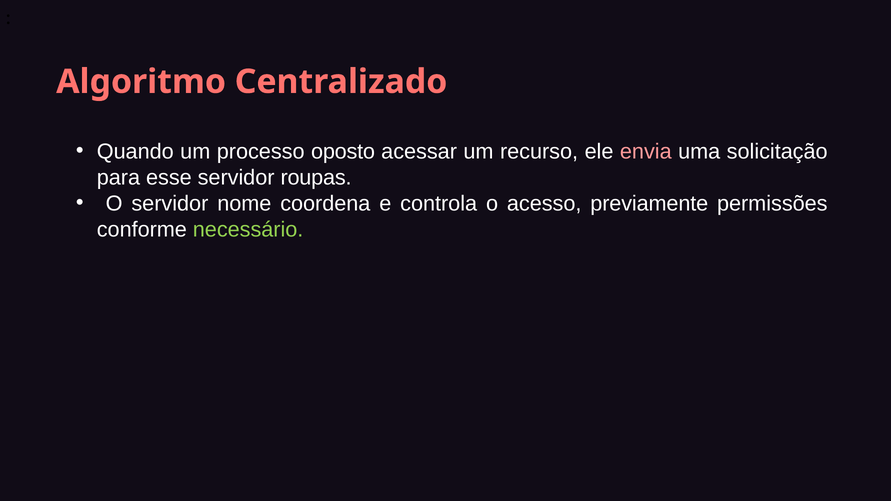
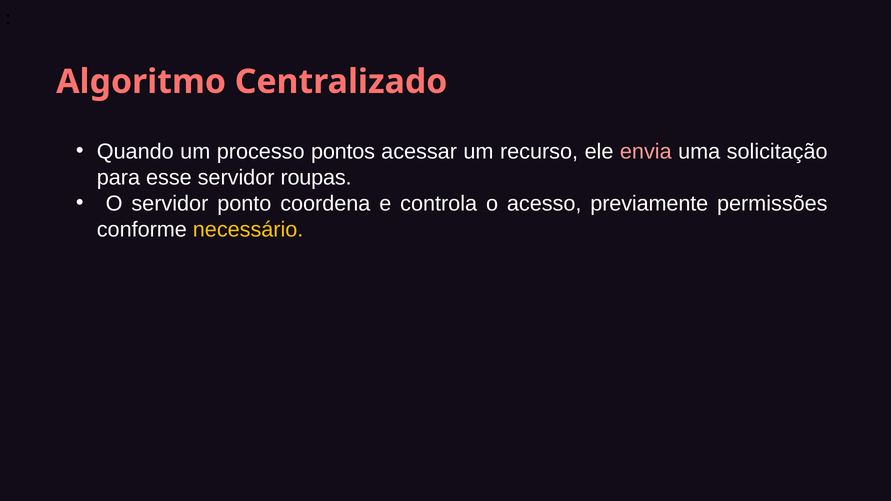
oposto: oposto -> pontos (343, 152)
nome: nome -> ponto (244, 204)
necessário colour: light green -> yellow (248, 230)
